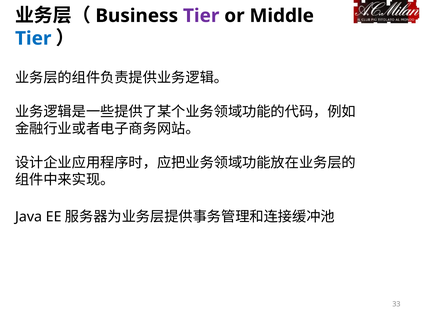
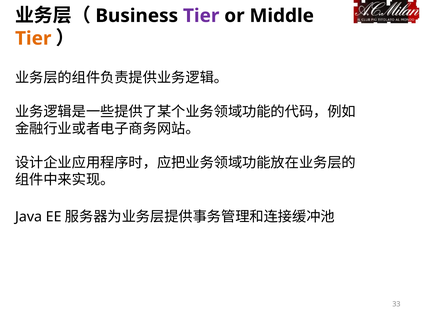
Tier colour: blue -> orange (33, 38)
